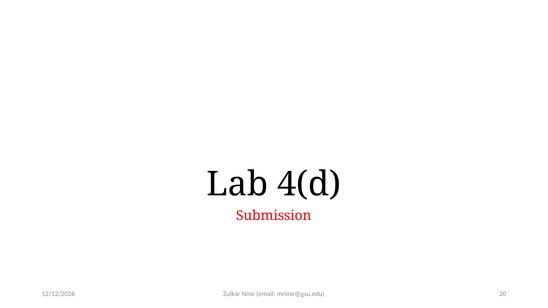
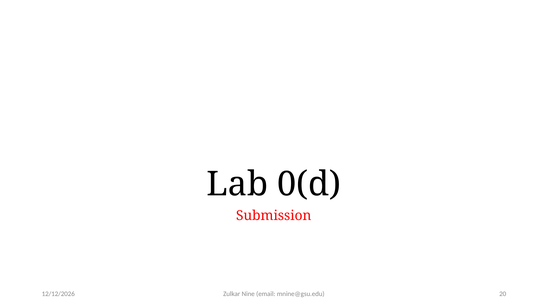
4(d: 4(d -> 0(d (309, 184)
